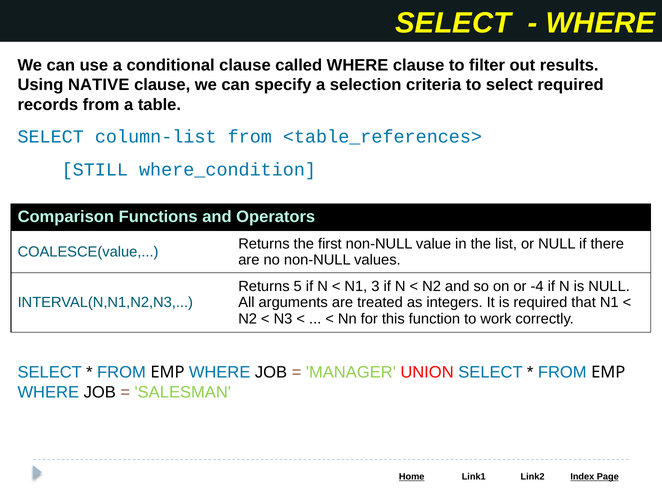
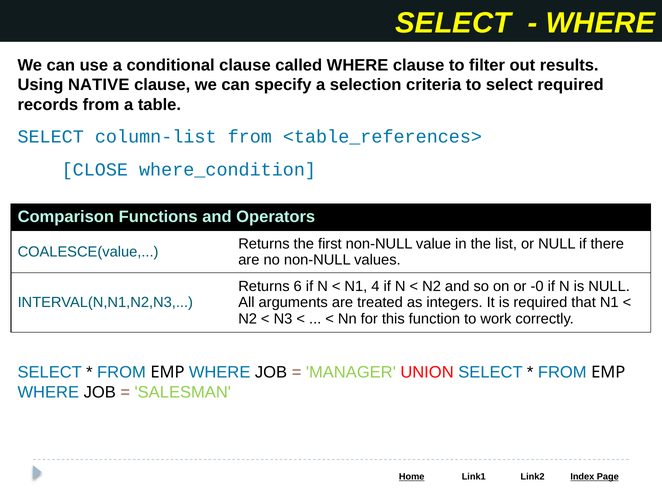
STILL: STILL -> CLOSE (95, 170)
5: 5 -> 6 (298, 287)
3: 3 -> 4 (375, 287)
-4: -4 -> -0 (537, 287)
